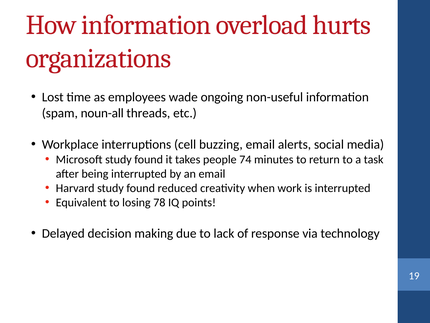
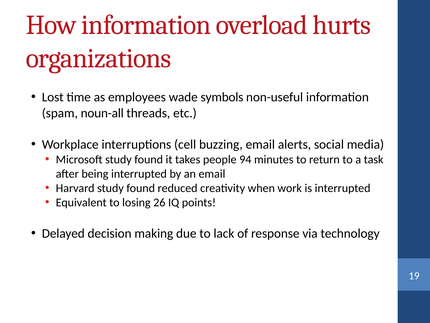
ongoing: ongoing -> symbols (222, 97)
74: 74 -> 94 (245, 159)
78: 78 -> 26 (159, 202)
